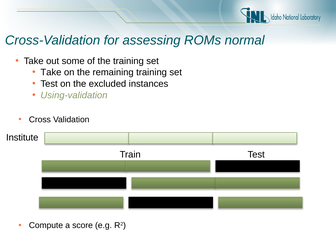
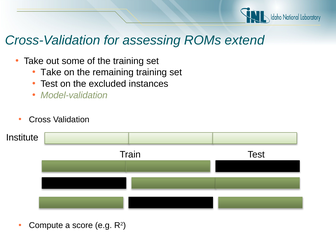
normal: normal -> extend (245, 40)
Using-validation: Using-validation -> Model-validation (74, 95)
